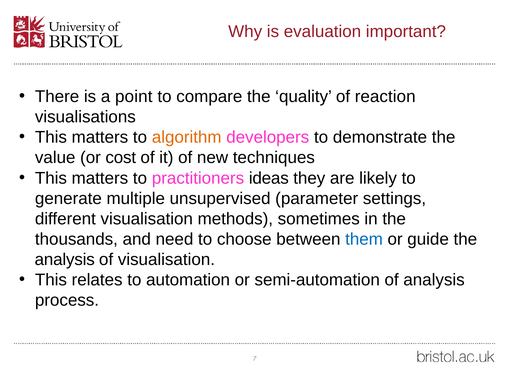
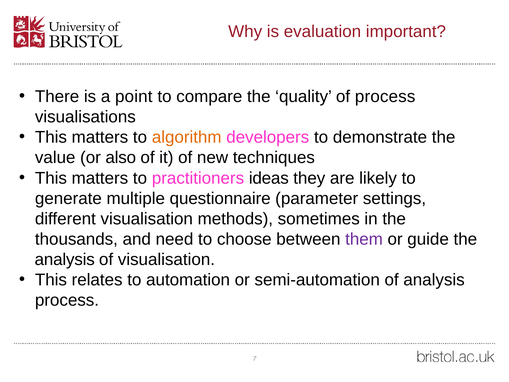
of reaction: reaction -> process (385, 97)
cost: cost -> also (121, 158)
unsupervised: unsupervised -> questionnaire (220, 198)
them colour: blue -> purple (364, 239)
